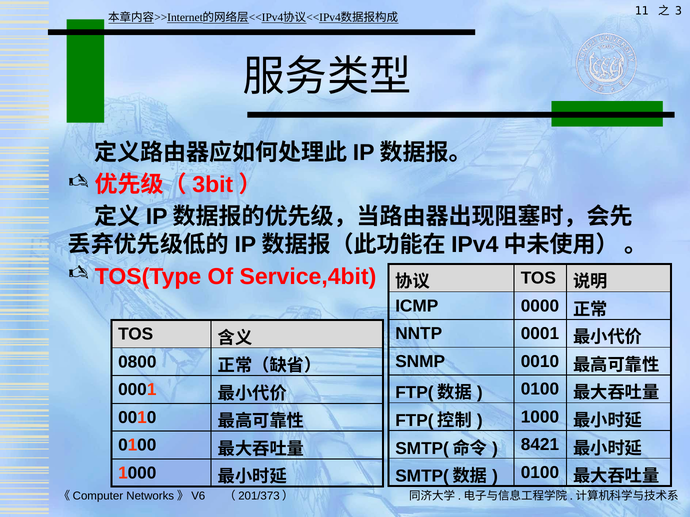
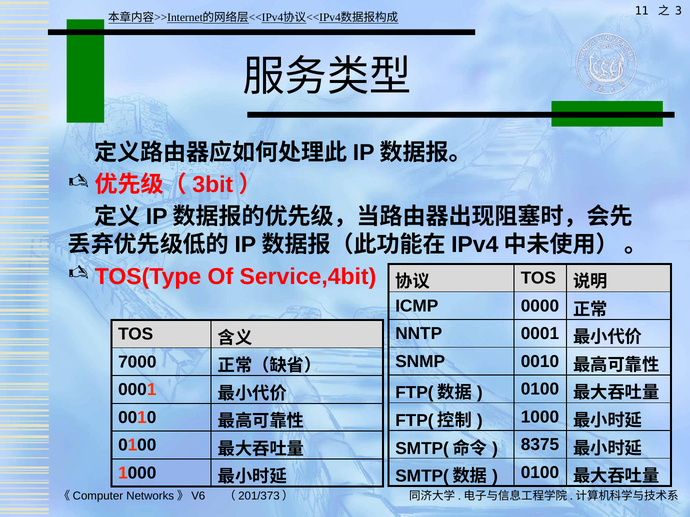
0800: 0800 -> 7000 (137, 362)
8421: 8421 -> 8375 (540, 445)
